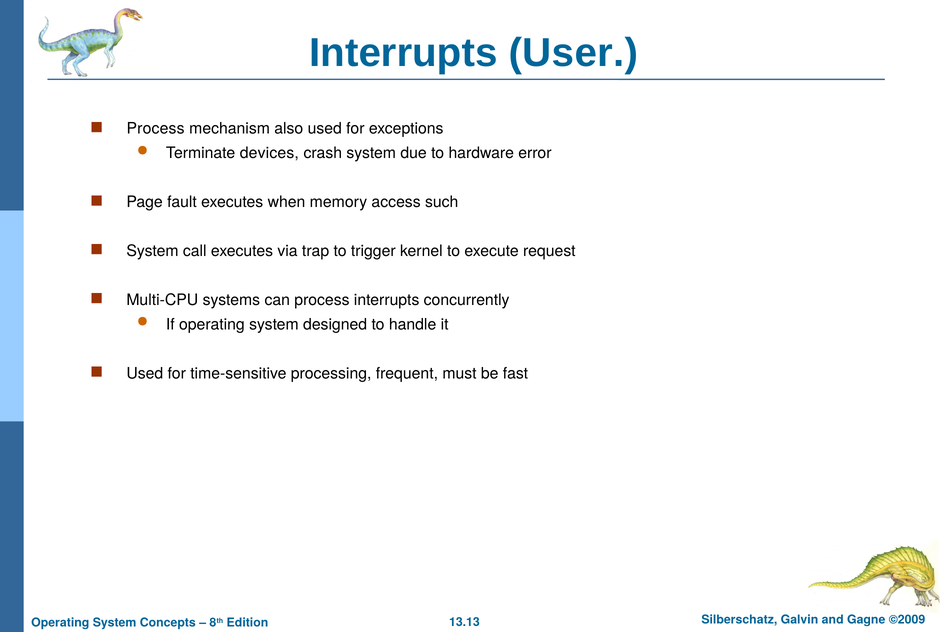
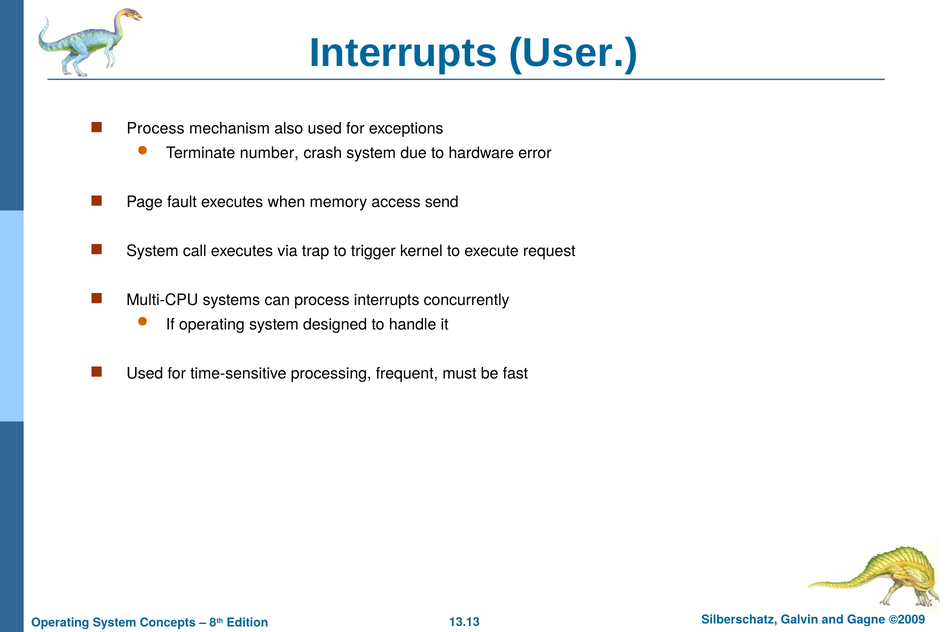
devices: devices -> number (269, 153)
such: such -> send (442, 202)
